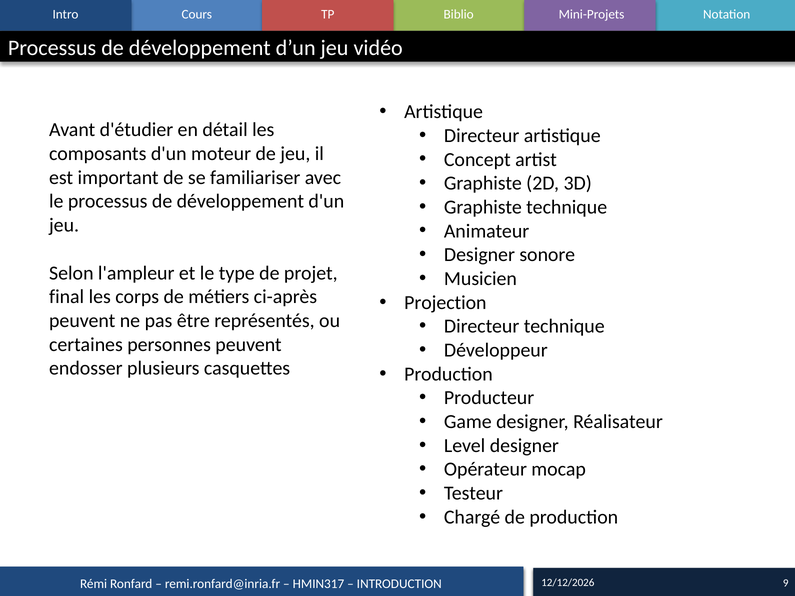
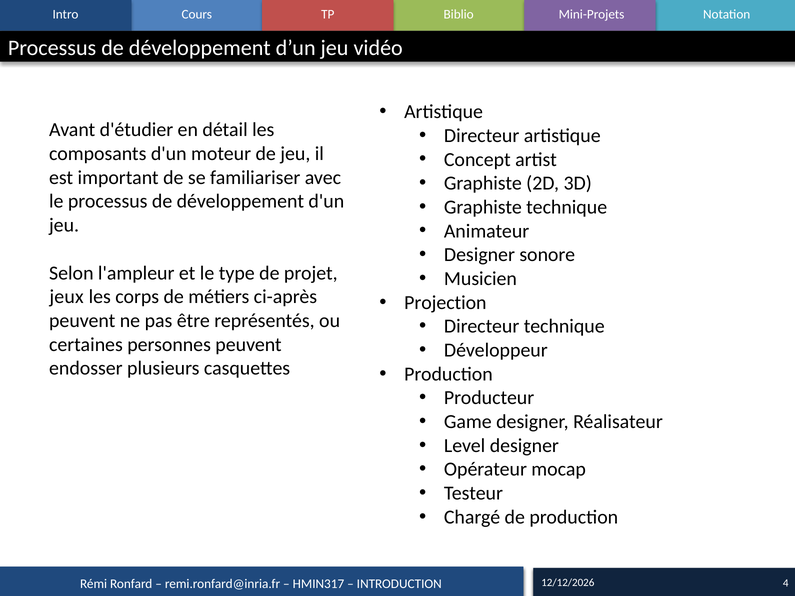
final: final -> jeux (67, 297)
9: 9 -> 4 (786, 583)
